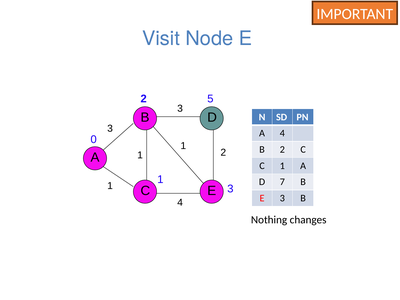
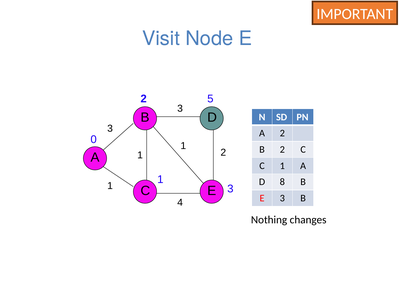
A 4: 4 -> 2 (282, 133)
7: 7 -> 8 (282, 182)
